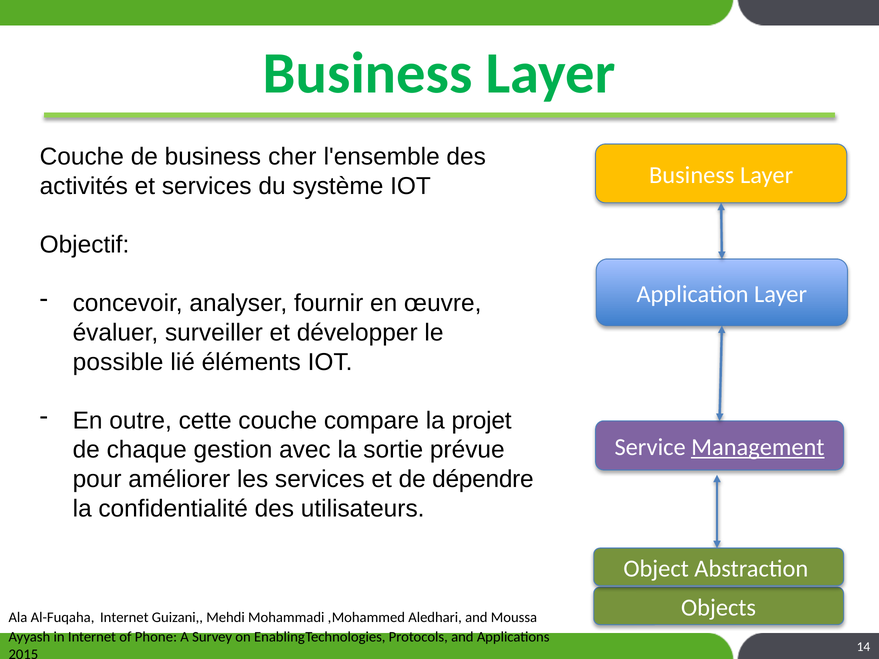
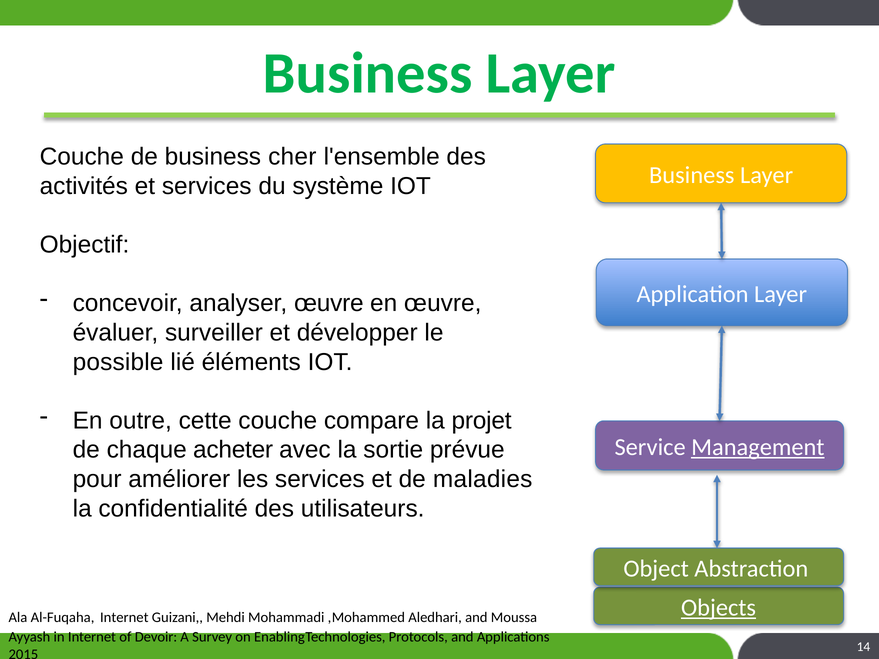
analyser fournir: fournir -> œuvre (329, 303)
gestion: gestion -> acheter (233, 450)
dépendre: dépendre -> maladies (483, 479)
Objects underline: none -> present (719, 608)
Phone: Phone -> Devoir (156, 637)
